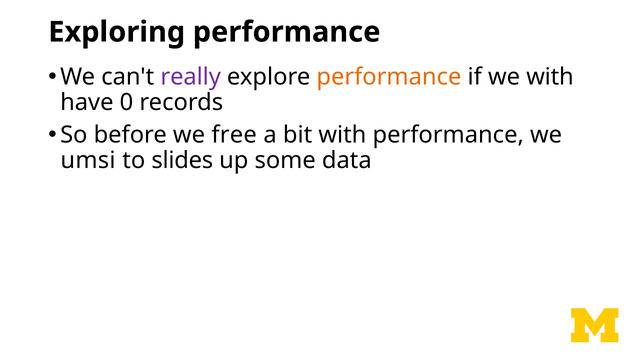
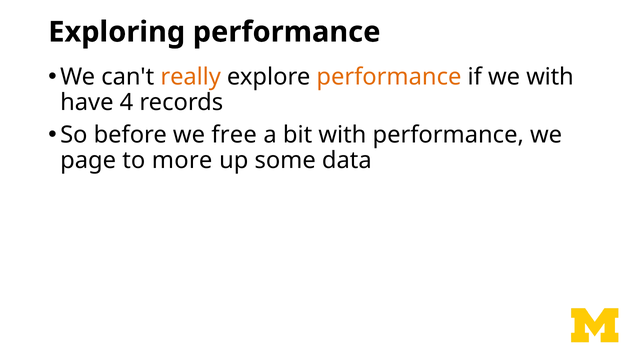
really colour: purple -> orange (191, 77)
0: 0 -> 4 (126, 103)
umsi: umsi -> page (88, 160)
slides: slides -> more (182, 160)
